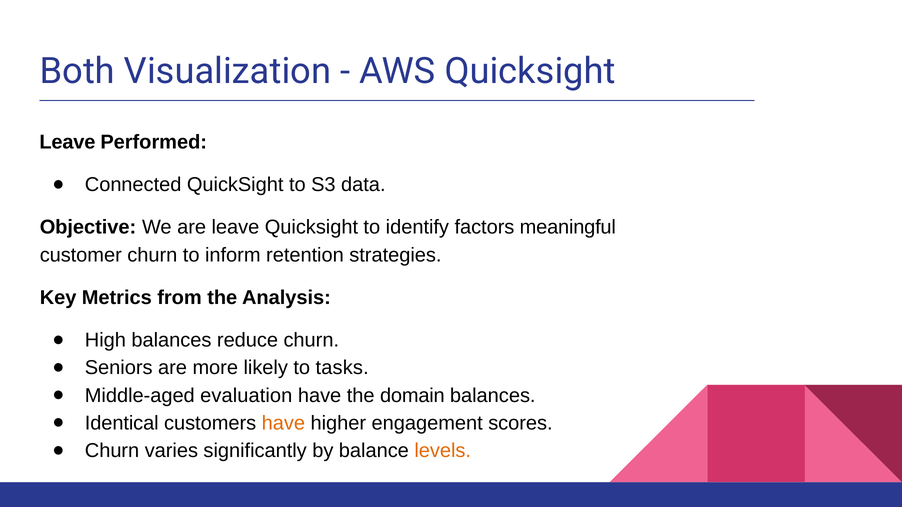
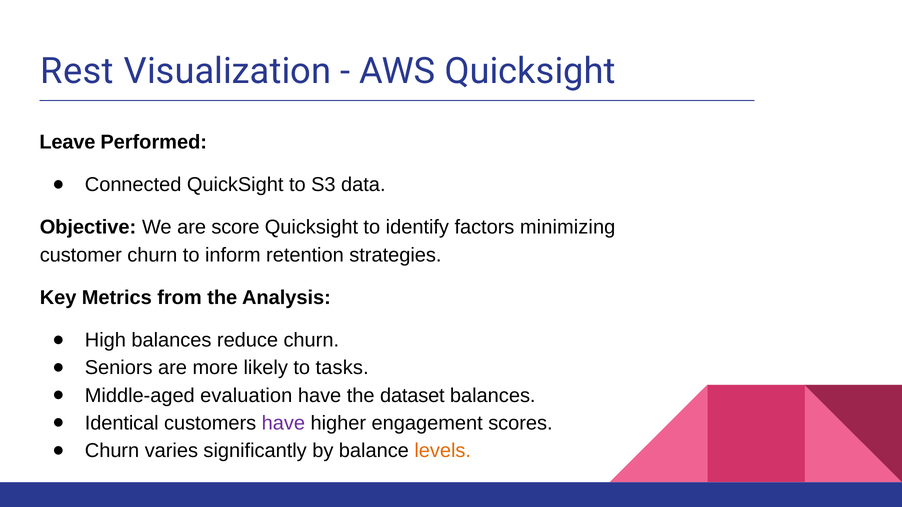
Both: Both -> Rest (77, 71)
are leave: leave -> score (236, 228)
meaningful: meaningful -> minimizing (568, 228)
domain: domain -> dataset (412, 396)
have colour: orange -> purple (283, 423)
